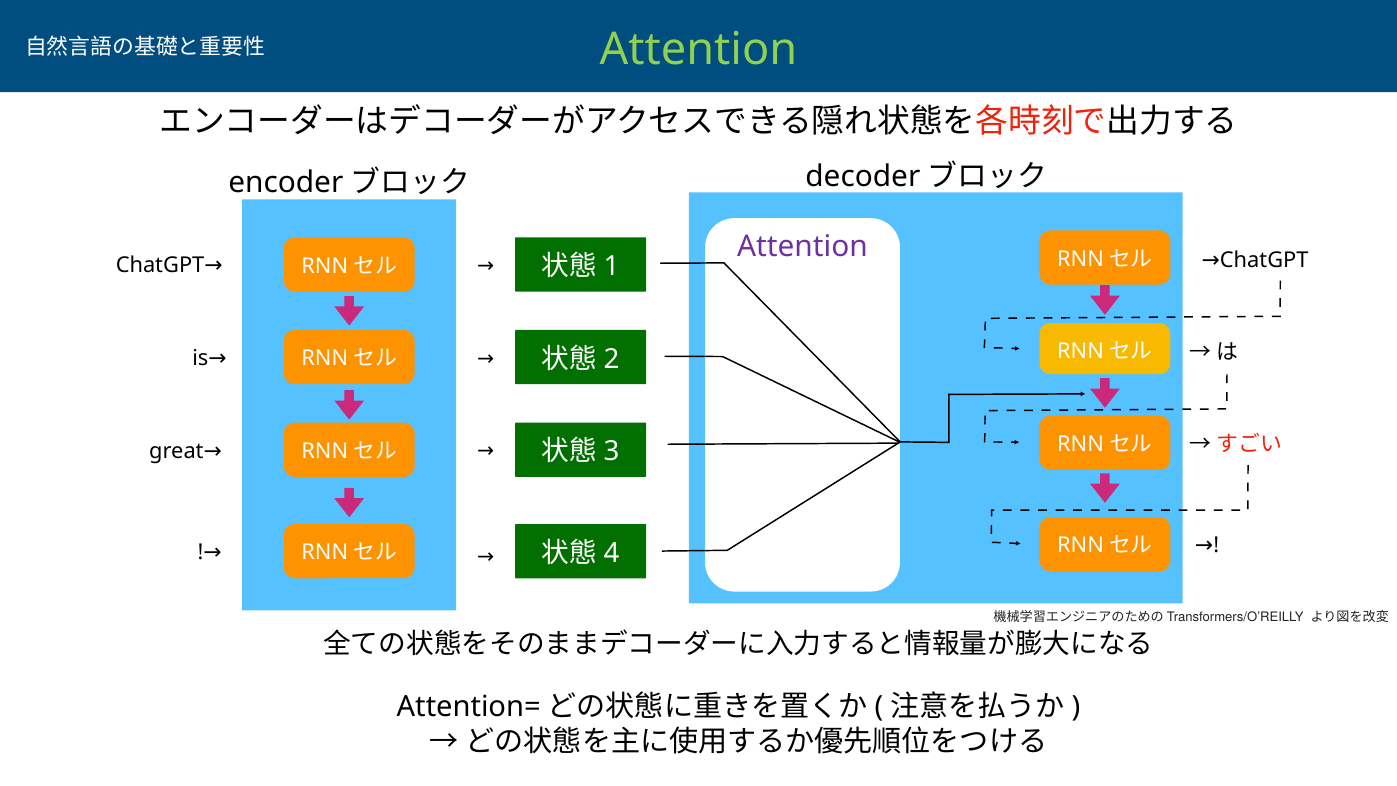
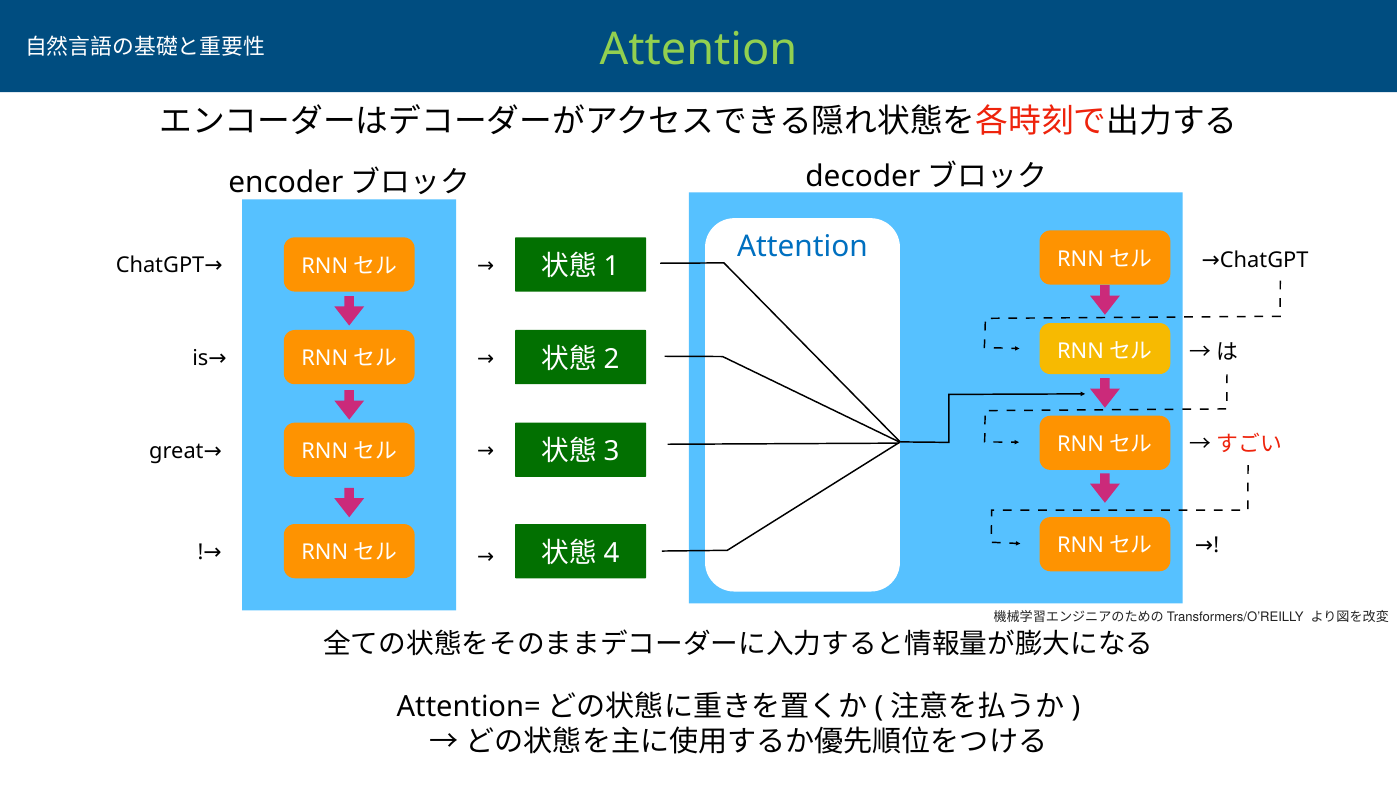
Attention colour: purple -> blue (802, 246)
